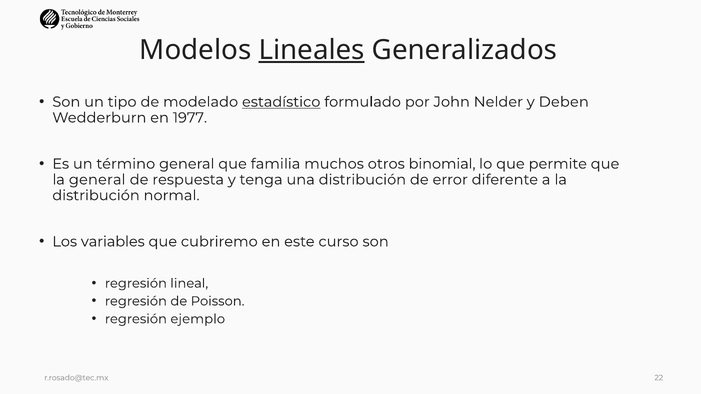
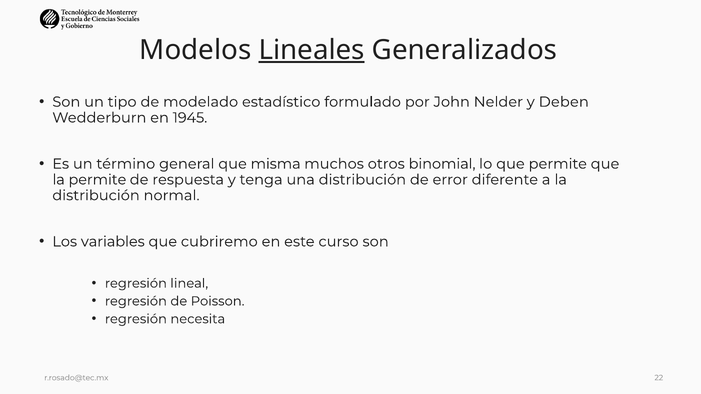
estadístico underline: present -> none (281, 102)
1977: 1977 -> 1945 (190, 118)
familia: familia -> misma (276, 164)
la general: general -> permite (97, 180)
ejemplo: ejemplo -> necesita (198, 319)
